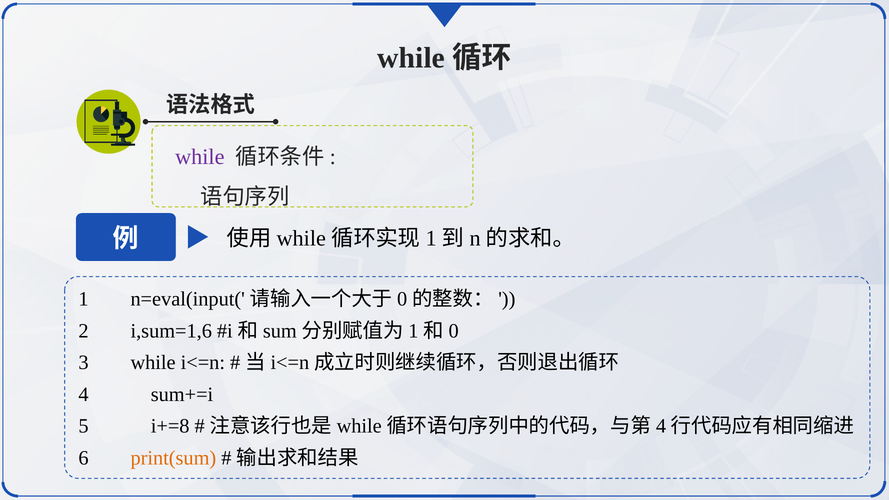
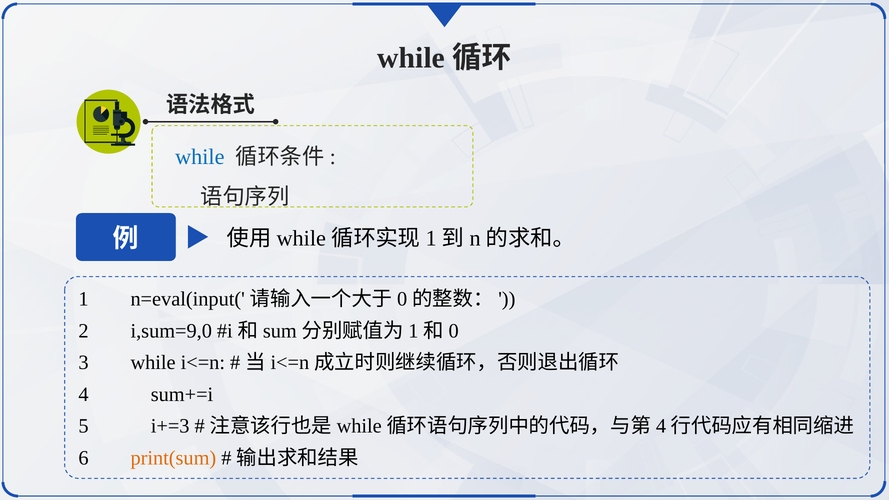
while colour: purple -> blue (200, 157)
i,sum=1,6: i,sum=1,6 -> i,sum=9,0 (171, 331)
i+=8: i+=8 -> i+=3 (170, 426)
